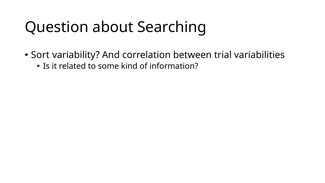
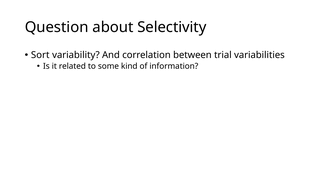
Searching: Searching -> Selectivity (172, 27)
